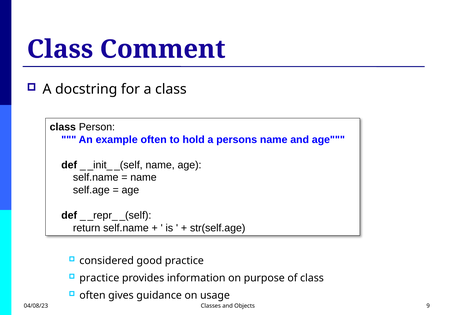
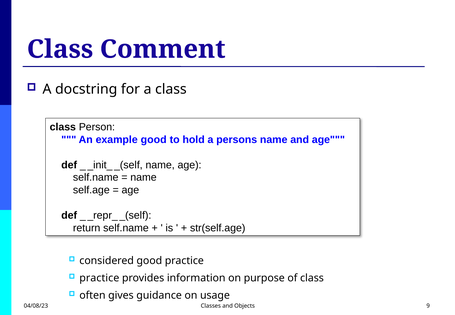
example often: often -> good (154, 140)
